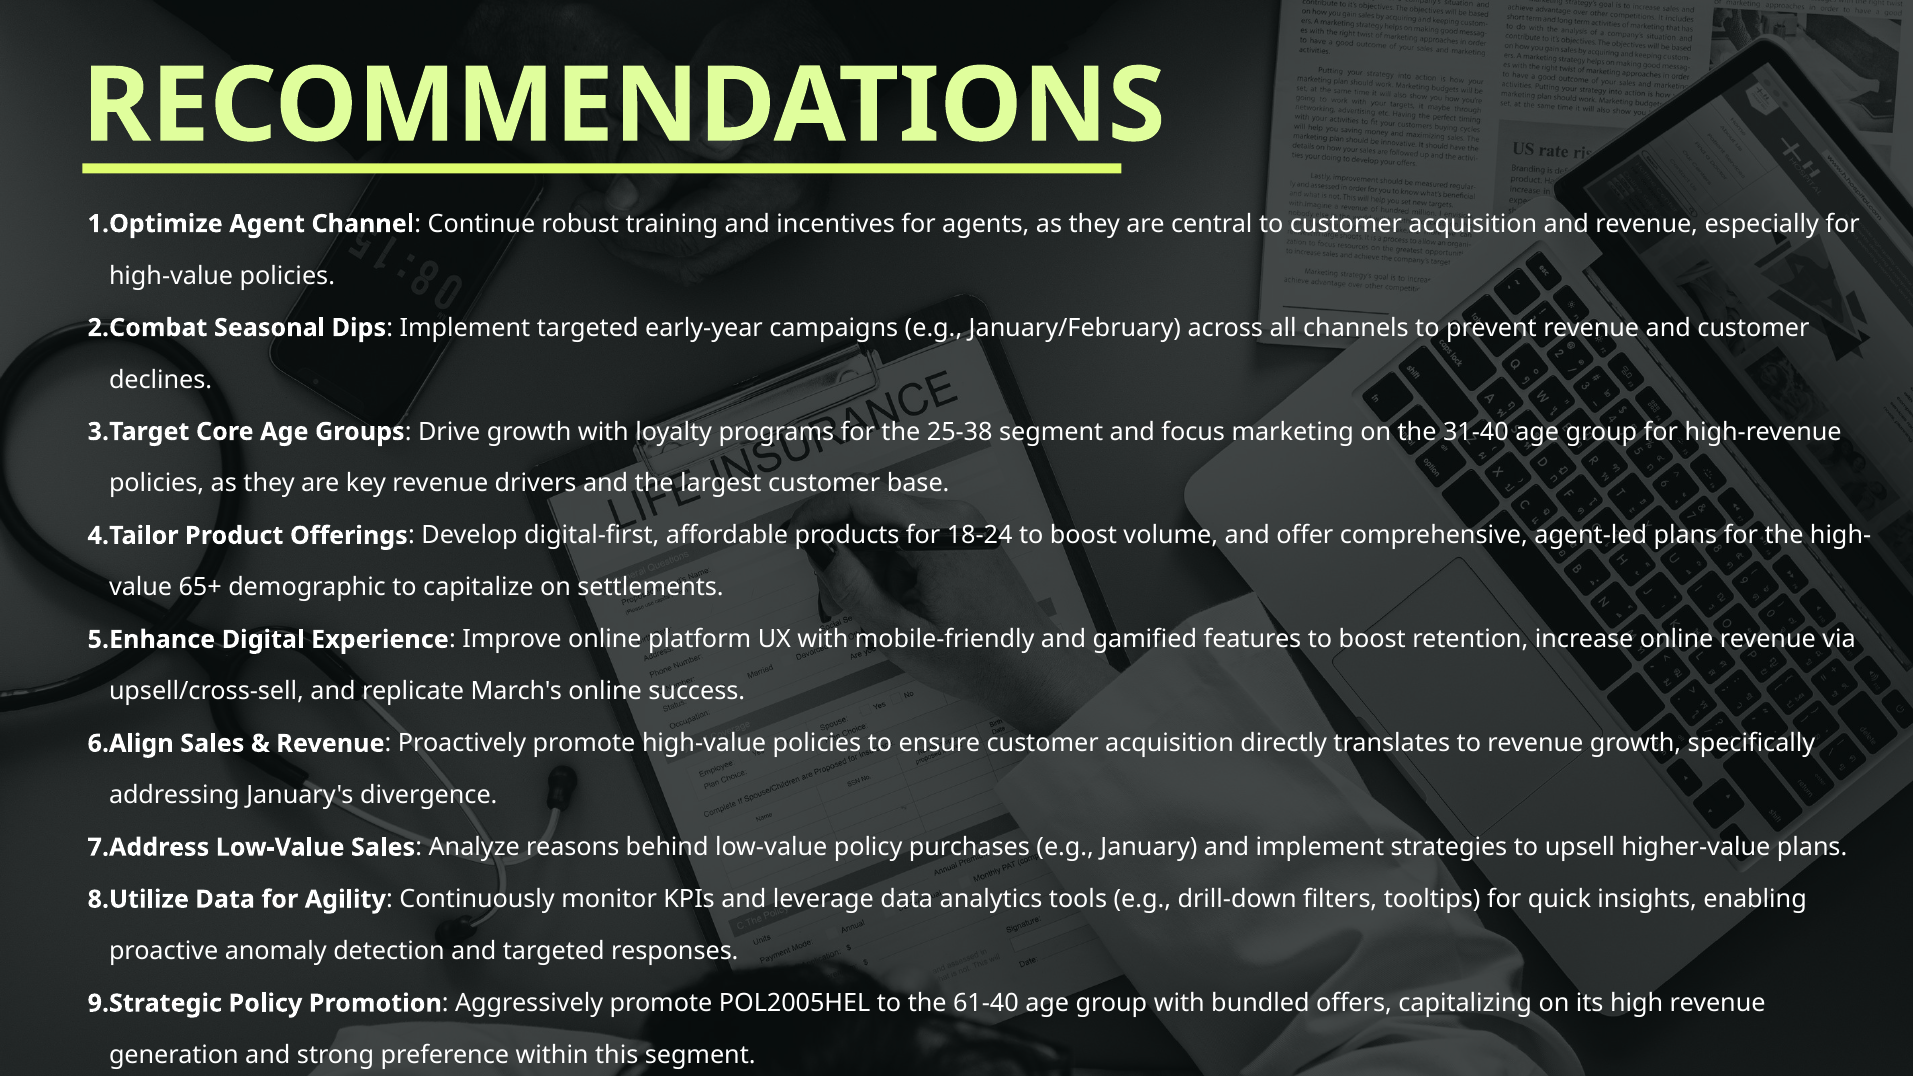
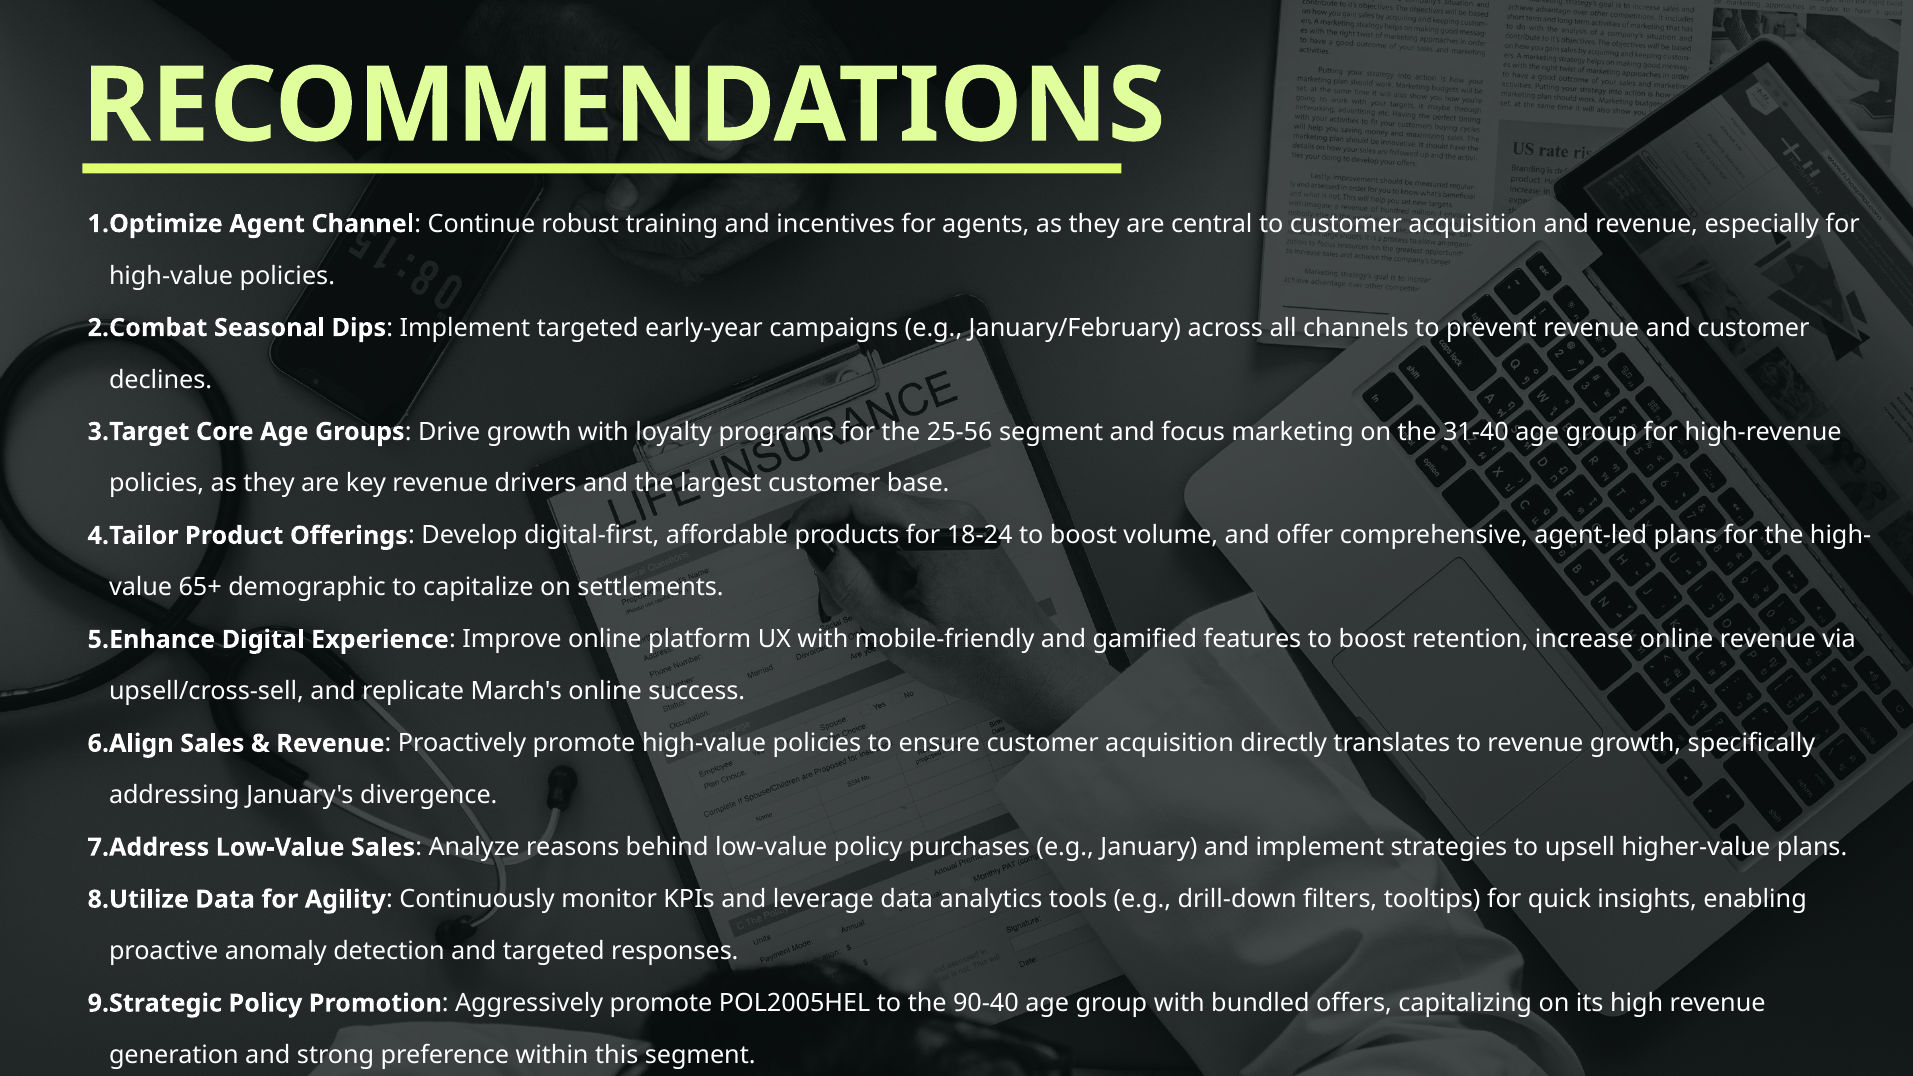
25-38: 25-38 -> 25-56 (960, 432)
61-40: 61-40 -> 90-40 (986, 1003)
